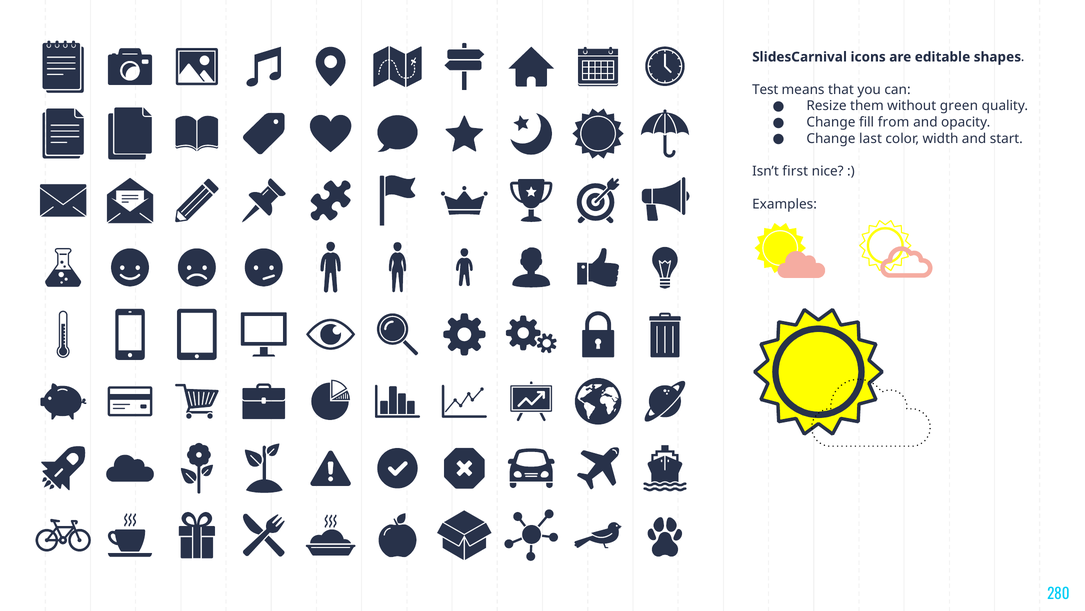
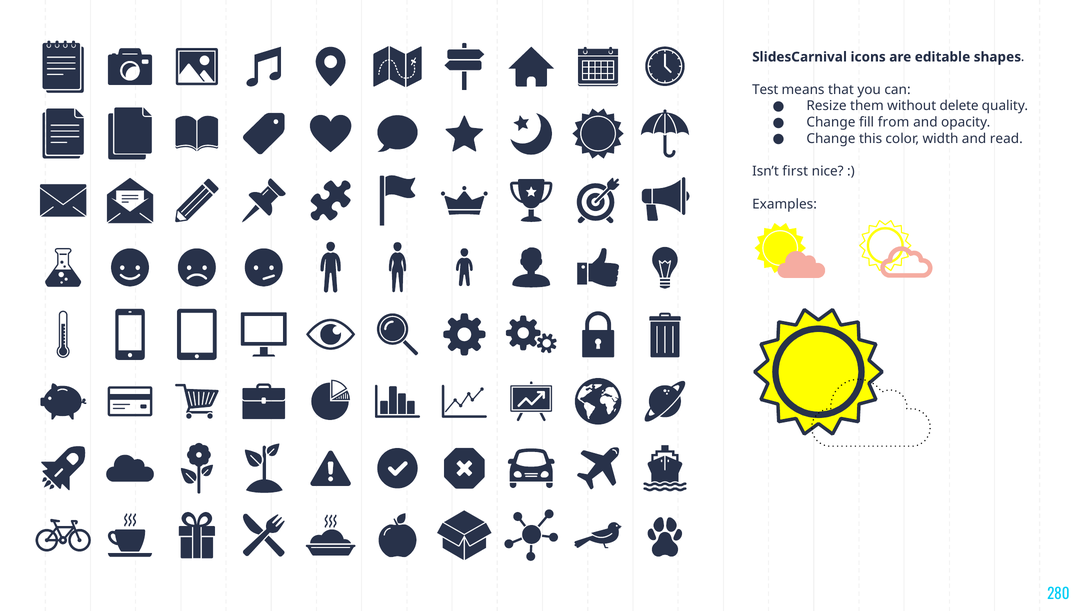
green: green -> delete (959, 106)
last: last -> this (871, 139)
start: start -> read (1006, 139)
